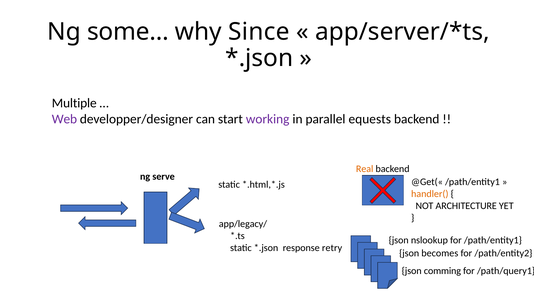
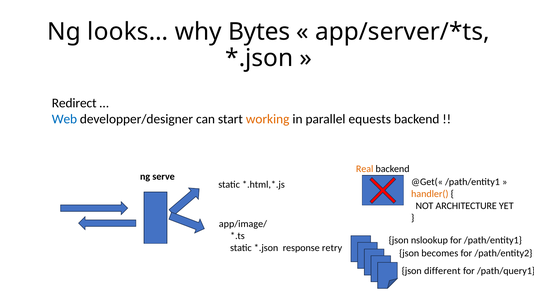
some…: some… -> looks… (128, 32)
Since: Since -> Bytes (259, 32)
Multiple: Multiple -> Redirect (74, 103)
Web colour: purple -> blue (64, 119)
working colour: purple -> orange (268, 119)
app/legacy/: app/legacy/ -> app/image/ (243, 224)
comming: comming -> different (442, 271)
